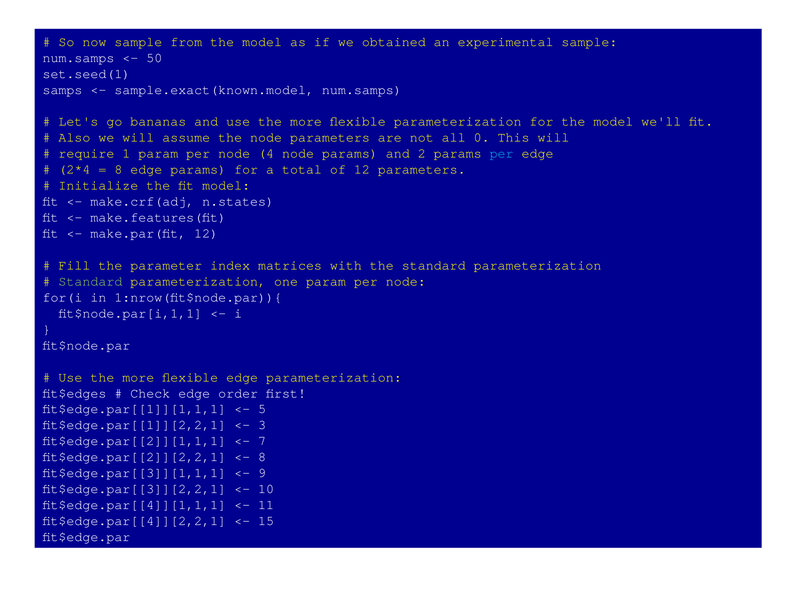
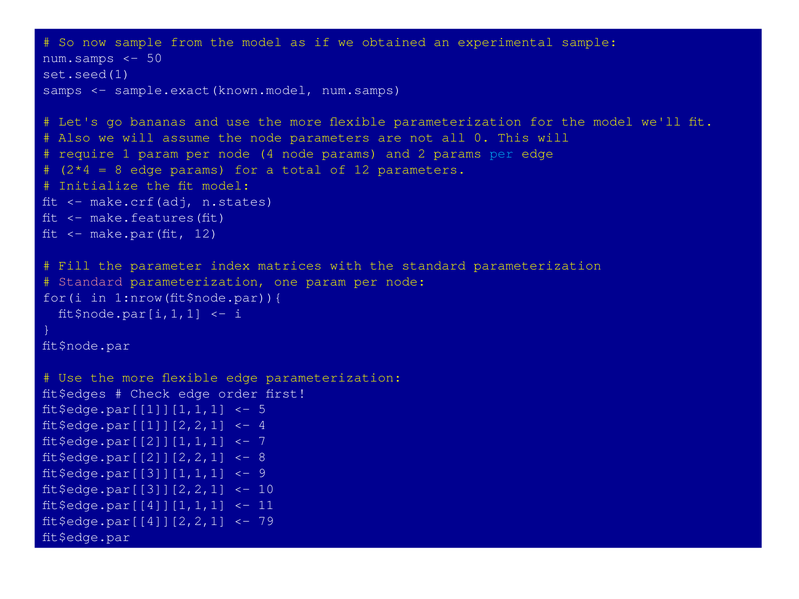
Standard colour: light green -> pink (90, 281)
3: 3 -> 4 (262, 425)
15: 15 -> 79 (266, 521)
